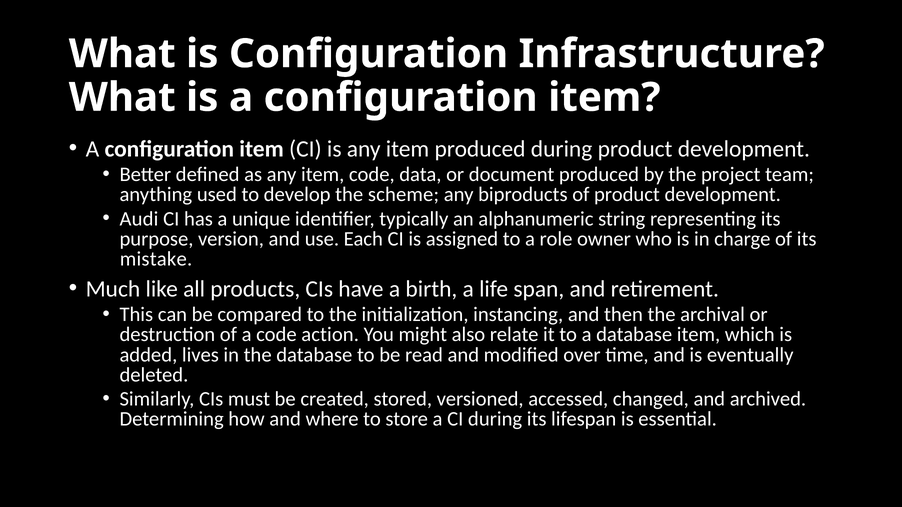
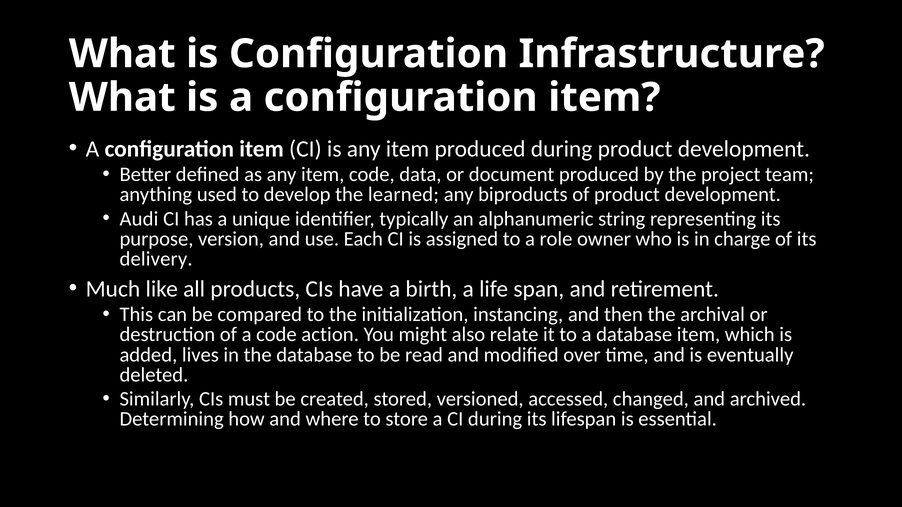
scheme: scheme -> learned (403, 195)
mistake: mistake -> delivery (156, 259)
